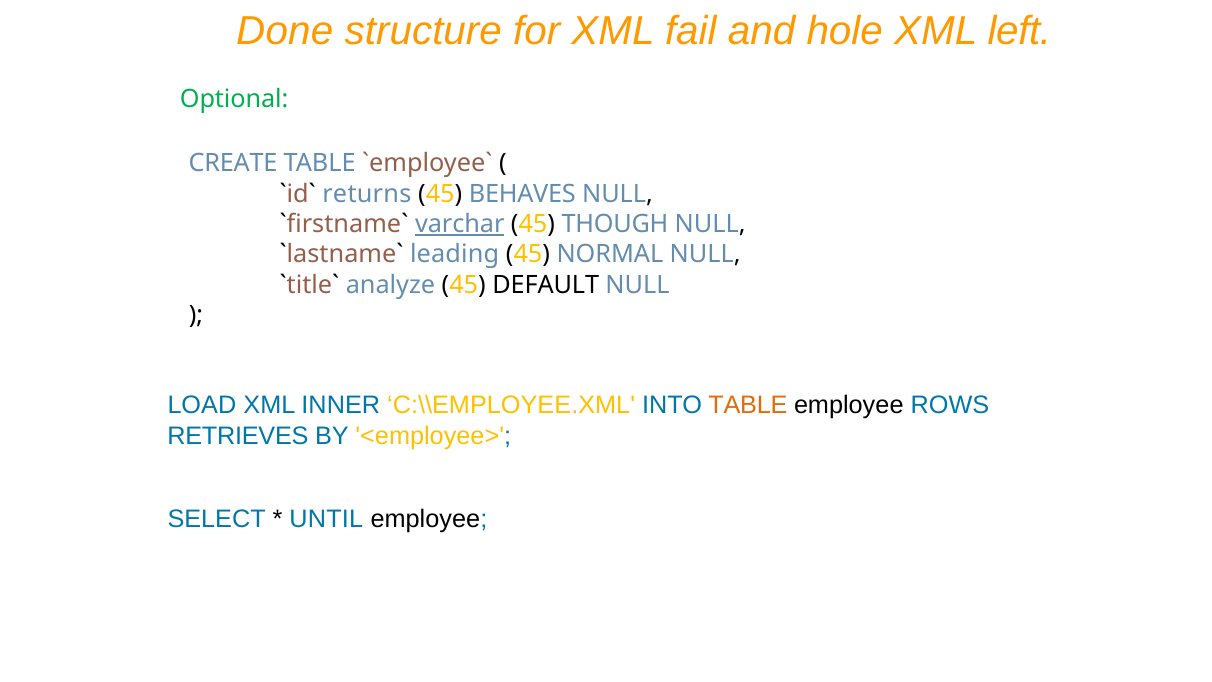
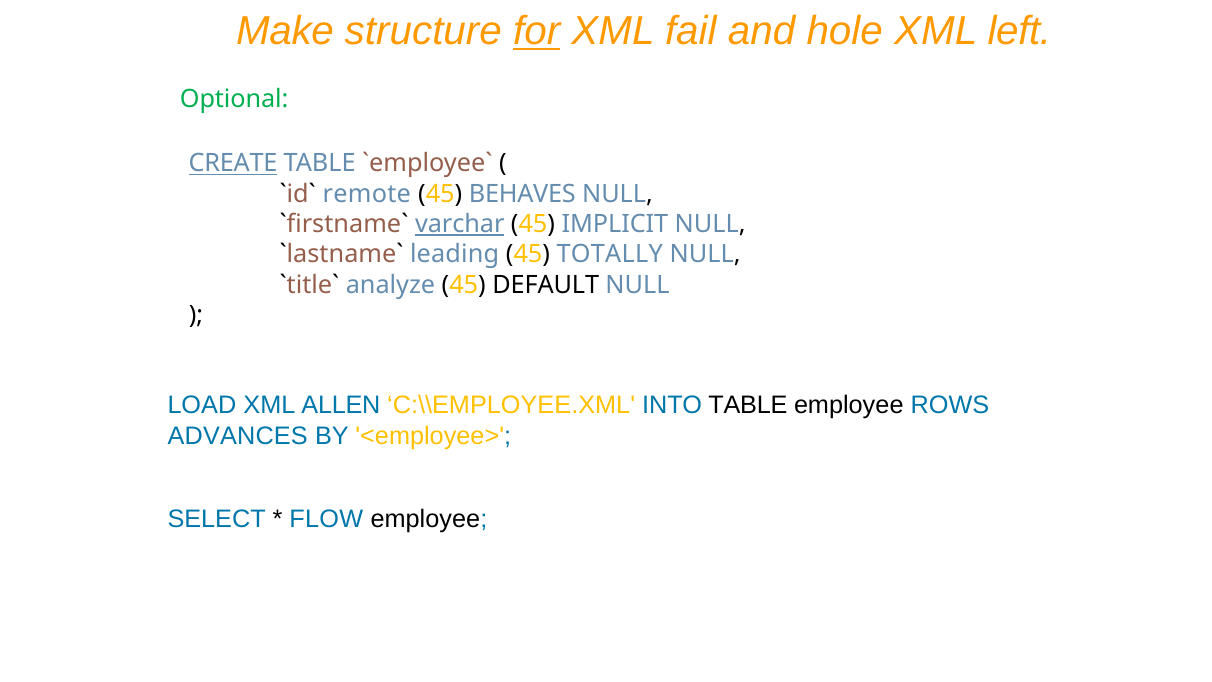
Done: Done -> Make (285, 32)
for underline: none -> present (537, 32)
CREATE underline: none -> present (233, 163)
returns: returns -> remote (367, 194)
THOUGH: THOUGH -> IMPLICIT (615, 224)
NORMAL: NORMAL -> TOTALLY (610, 254)
INNER: INNER -> ALLEN (341, 406)
TABLE colour: orange -> black (748, 406)
RETRIEVES: RETRIEVES -> ADVANCES (238, 436)
UNTIL: UNTIL -> FLOW (326, 519)
